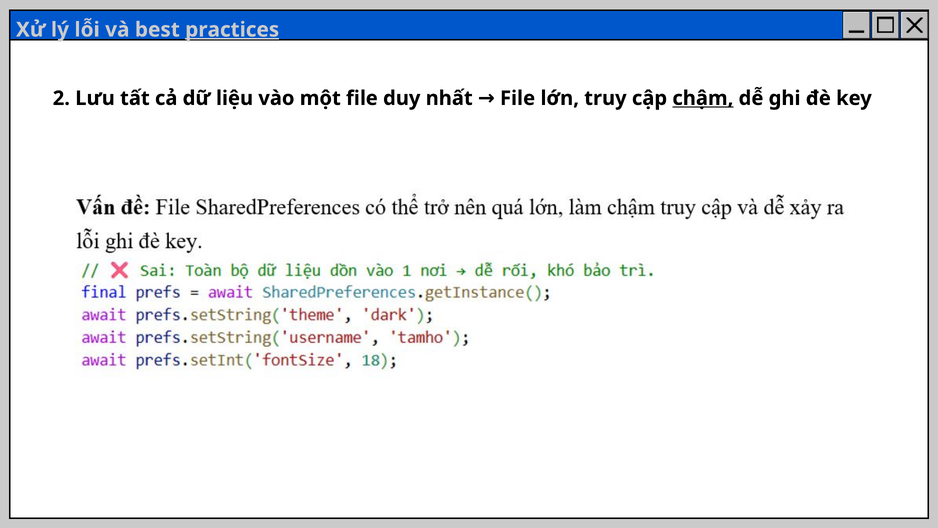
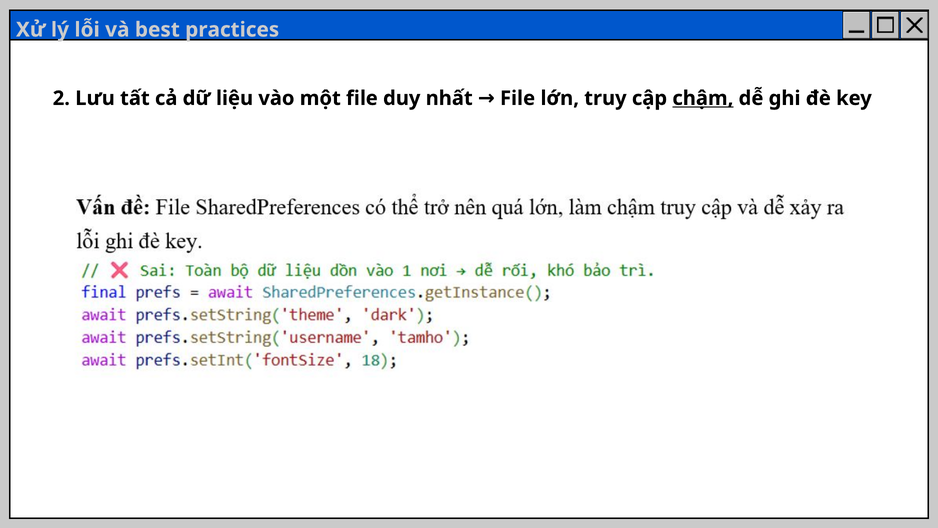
practices underline: present -> none (232, 30)
